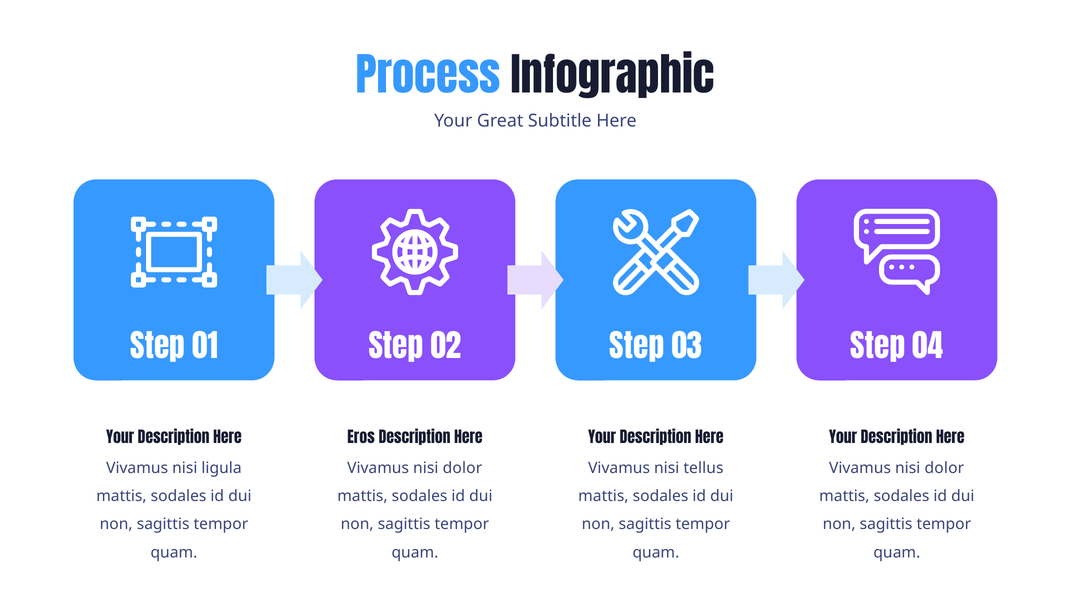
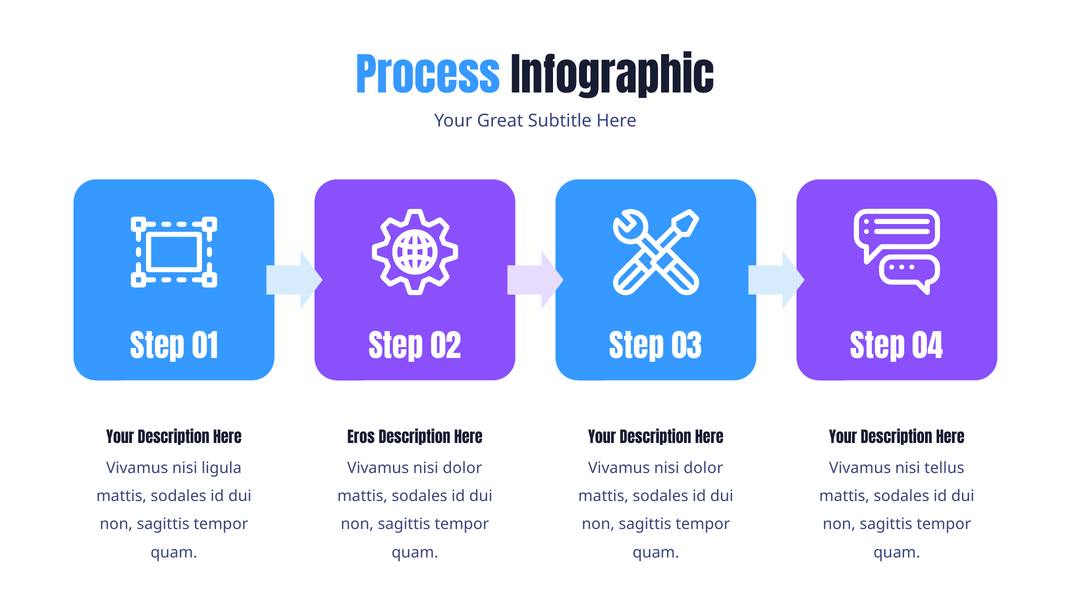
tellus: tellus -> dolor (703, 468)
dolor: dolor -> tellus (944, 468)
